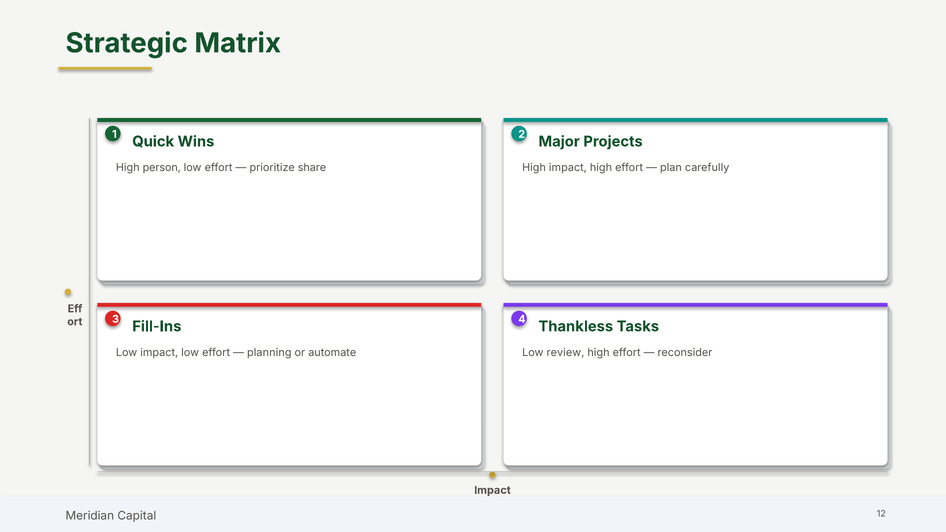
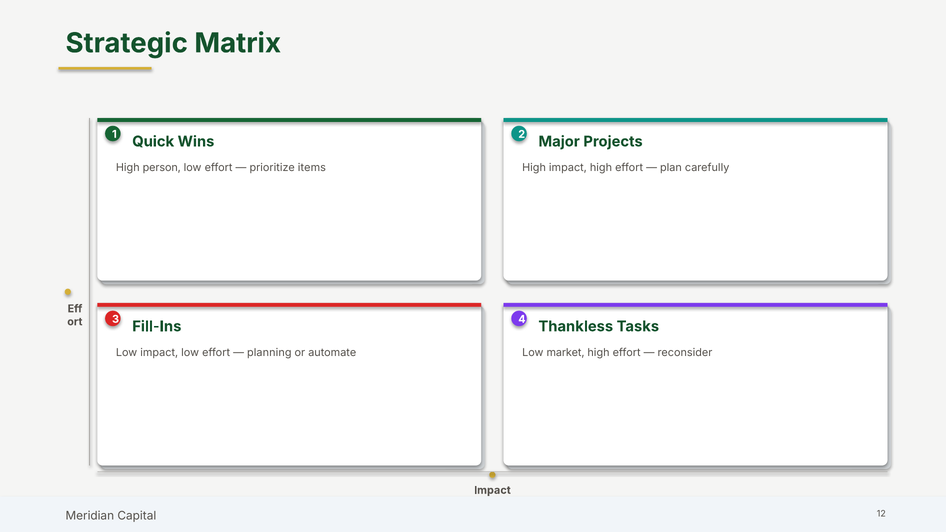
share: share -> items (312, 168)
review: review -> market (566, 353)
